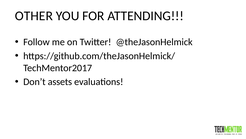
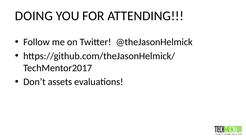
OTHER: OTHER -> DOING (34, 16)
